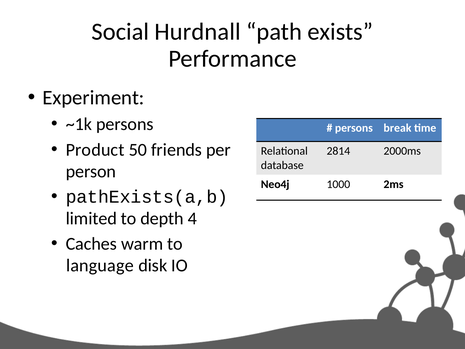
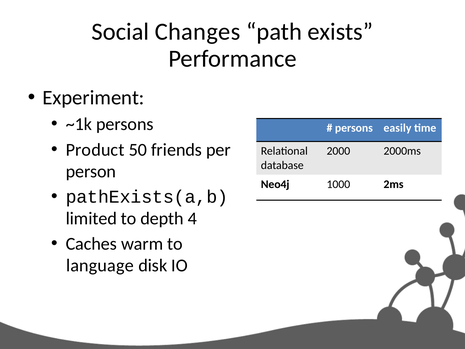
Hurdnall: Hurdnall -> Changes (198, 32)
break: break -> easily (397, 128)
2814: 2814 -> 2000 (338, 151)
